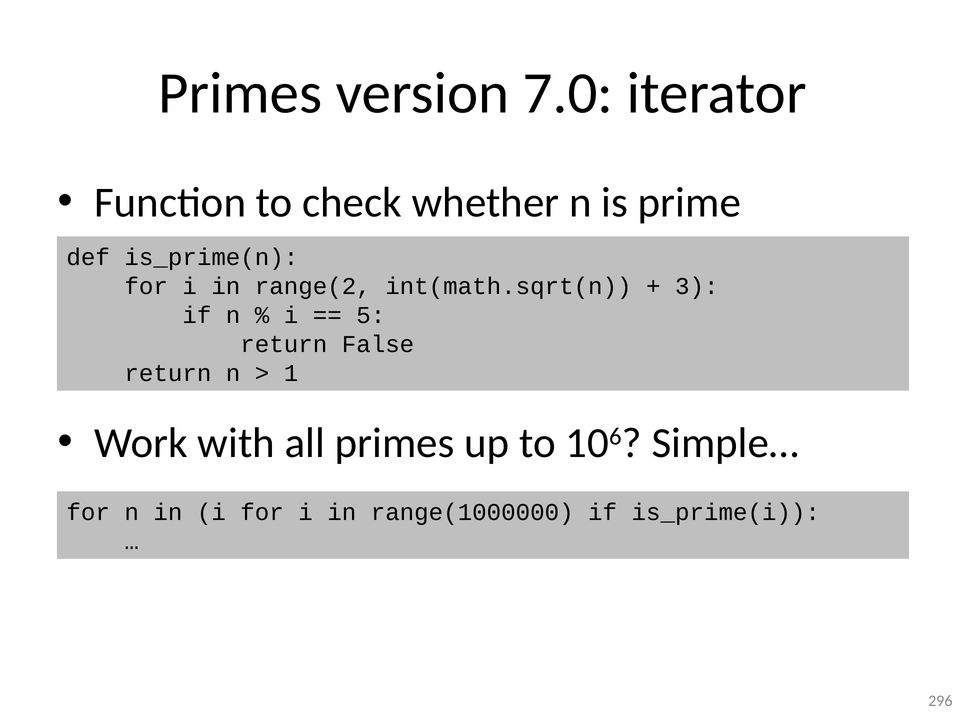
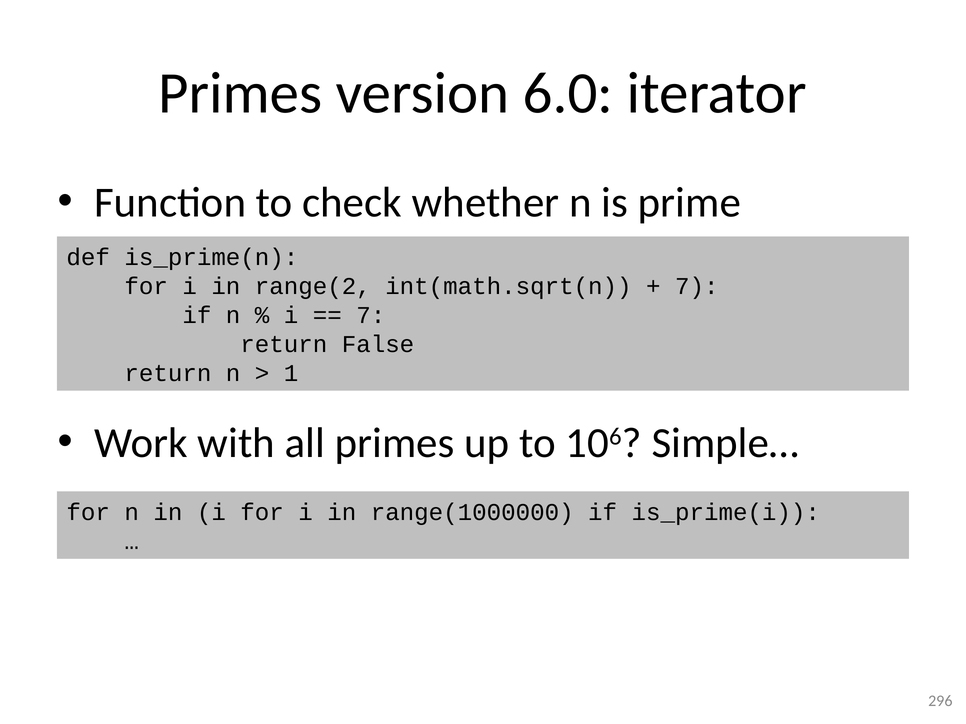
7.0: 7.0 -> 6.0 (568, 94)
3: 3 -> 7 (697, 286)
5: 5 -> 7 (371, 315)
